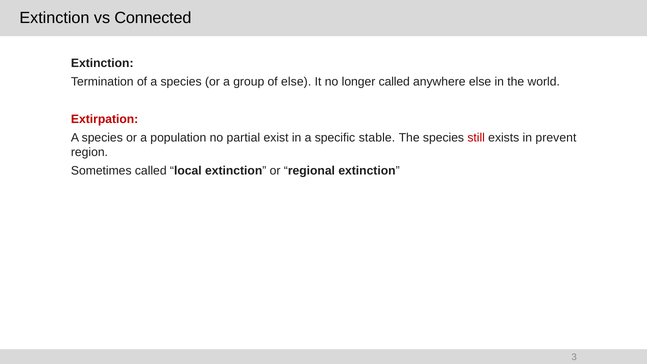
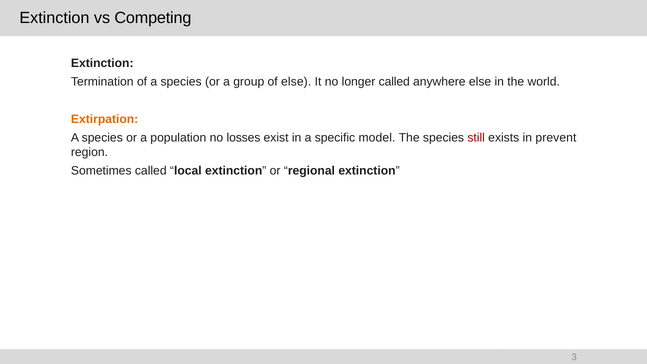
Connected: Connected -> Competing (153, 18)
Extirpation colour: red -> orange (105, 119)
partial: partial -> losses (243, 138)
stable: stable -> model (377, 138)
